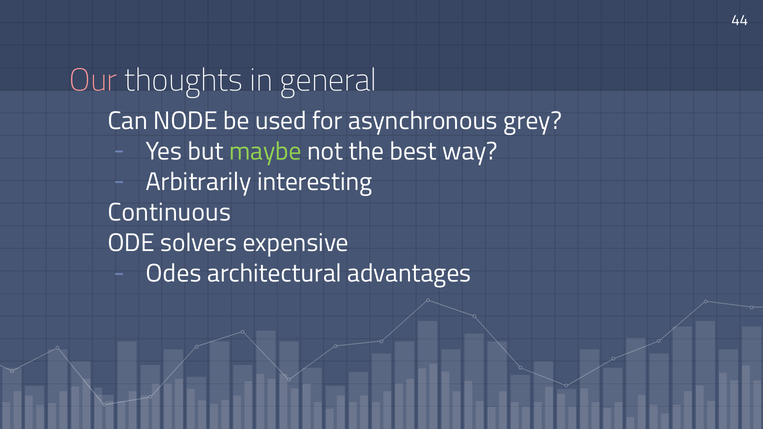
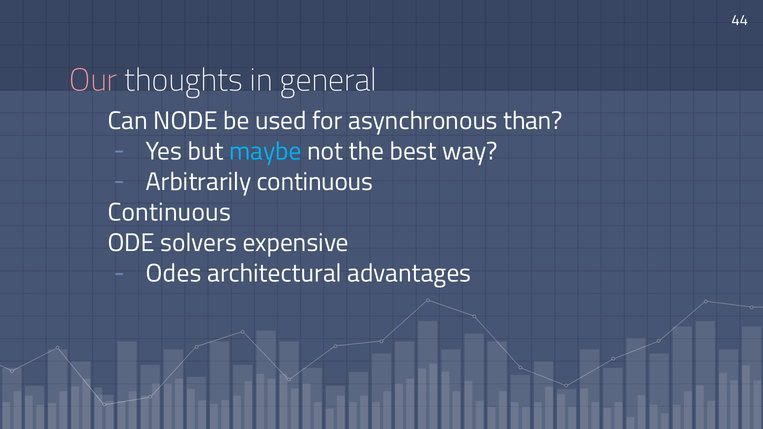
grey: grey -> than (533, 121)
maybe colour: light green -> light blue (265, 151)
Arbitrarily interesting: interesting -> continuous (315, 182)
